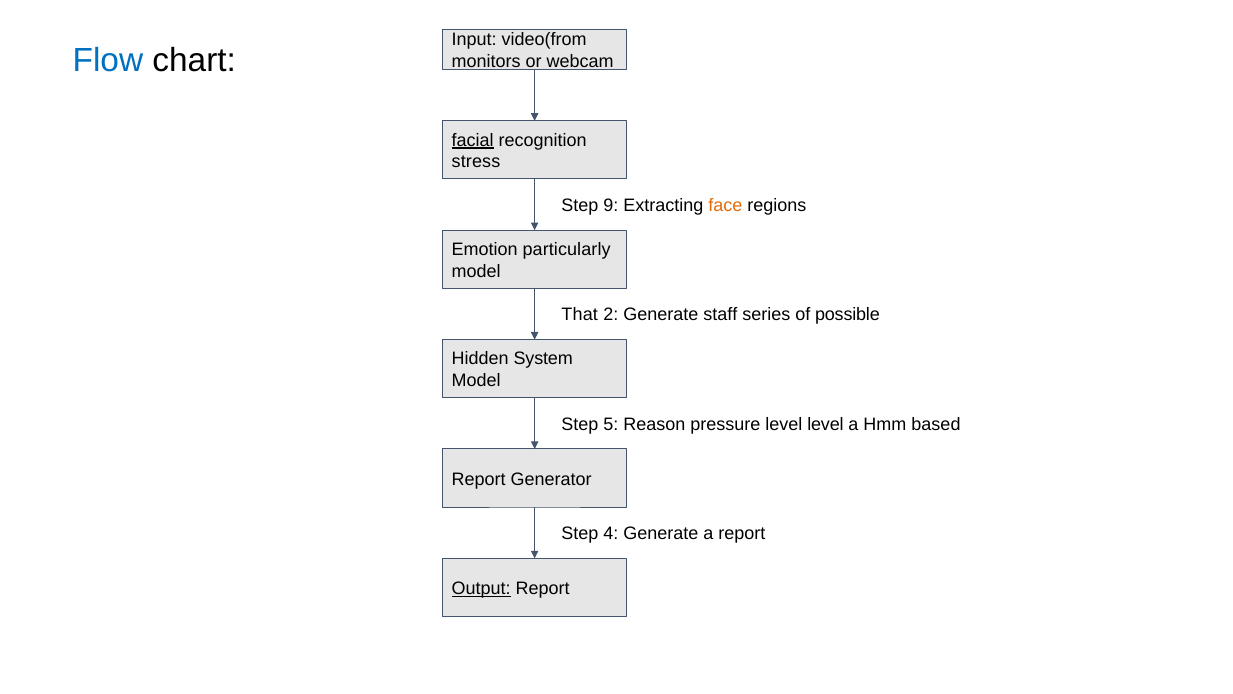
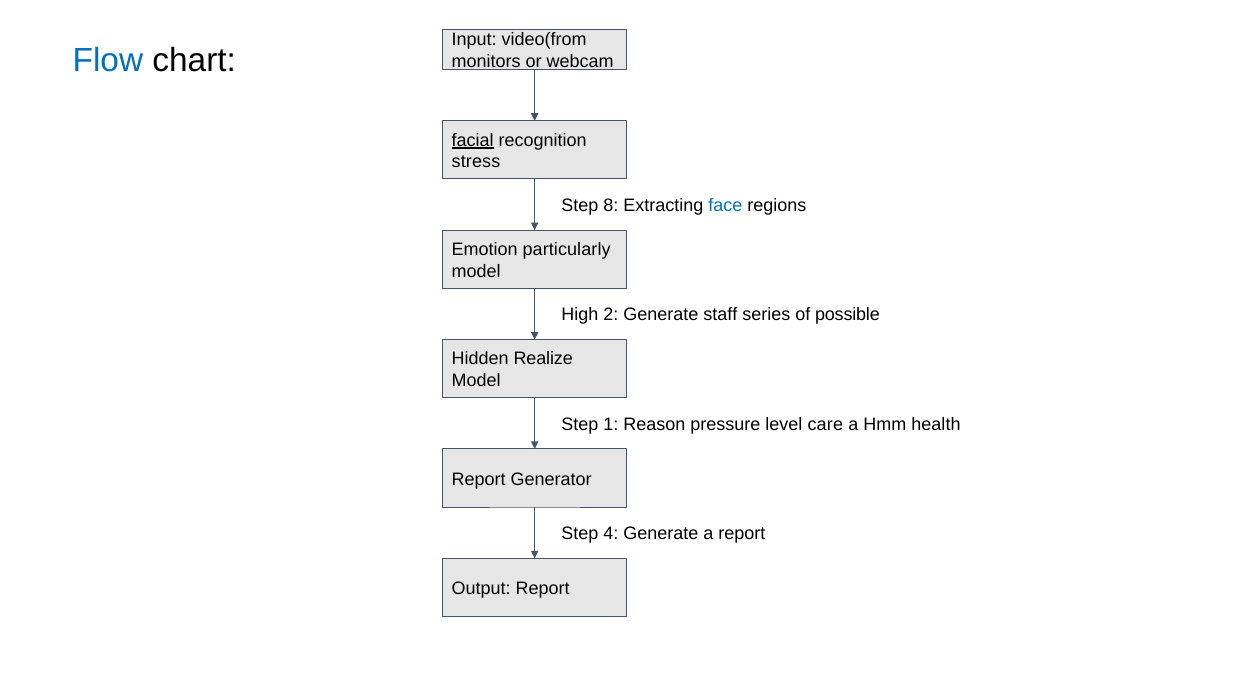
9: 9 -> 8 (611, 205)
face colour: orange -> blue (725, 205)
That: That -> High (580, 315)
System: System -> Realize (543, 359)
5: 5 -> 1 (611, 424)
level level: level -> care (825, 424)
based: based -> health (936, 424)
Output underline: present -> none (481, 588)
